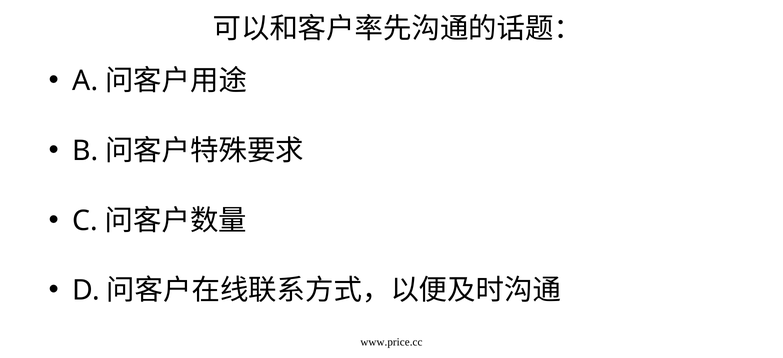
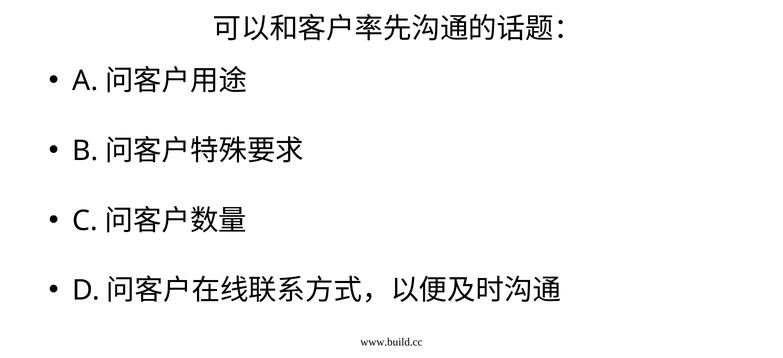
www.price.cc: www.price.cc -> www.build.cc (391, 342)
